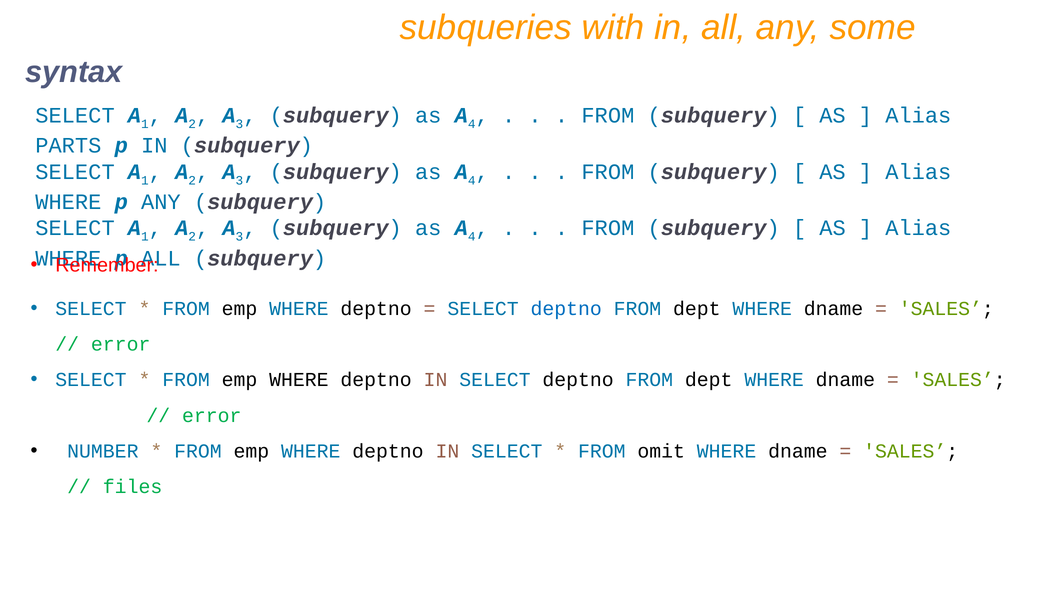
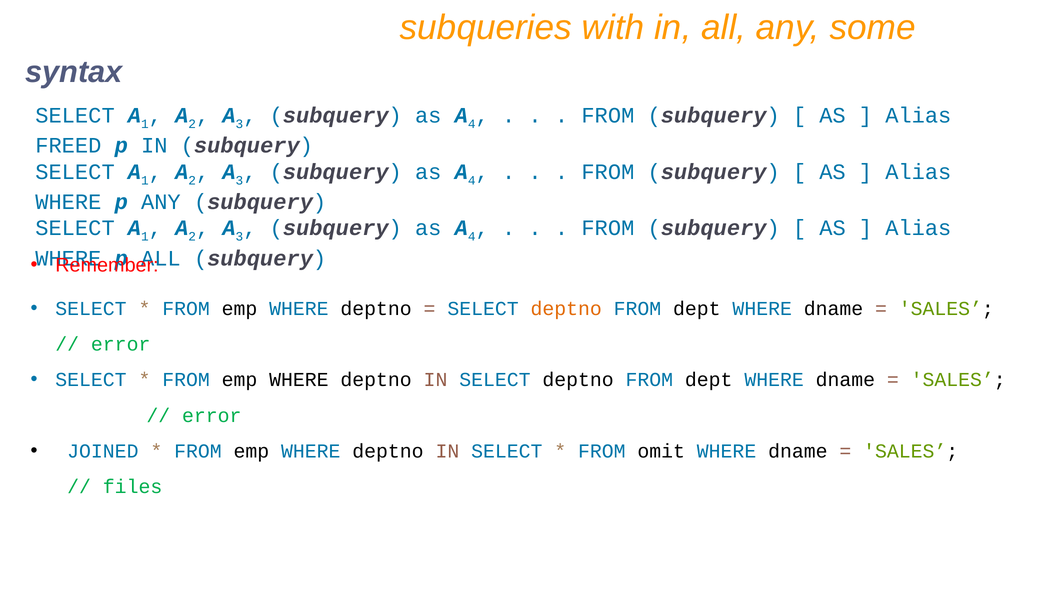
PARTS: PARTS -> FREED (68, 145)
deptno colour: blue -> orange (566, 309)
NUMBER: NUMBER -> JOINED (103, 451)
